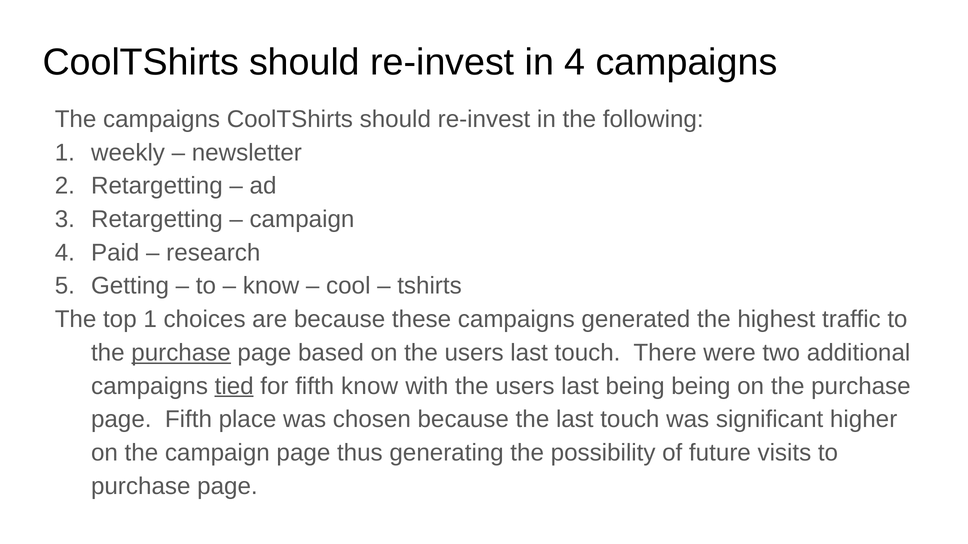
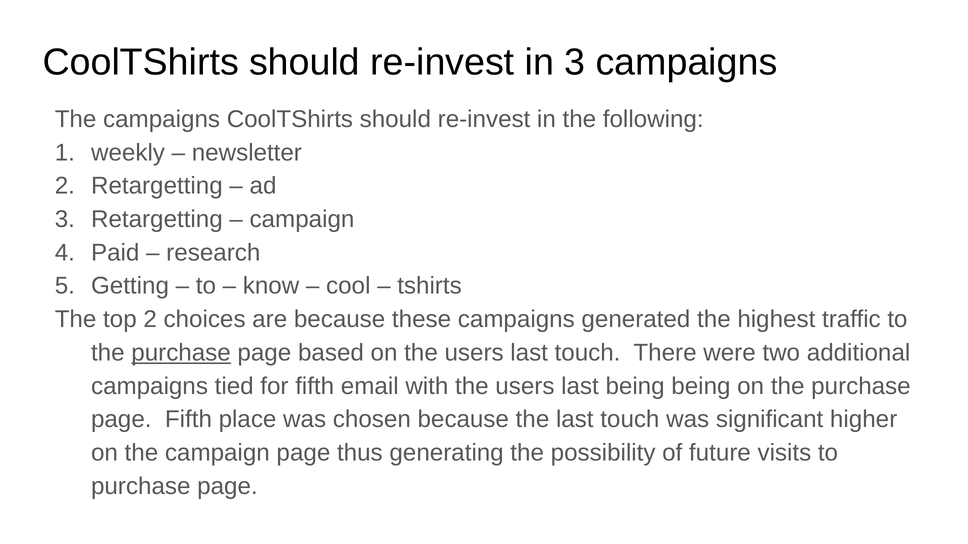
in 4: 4 -> 3 (575, 62)
top 1: 1 -> 2 (150, 320)
tied underline: present -> none (234, 386)
fifth know: know -> email (370, 386)
